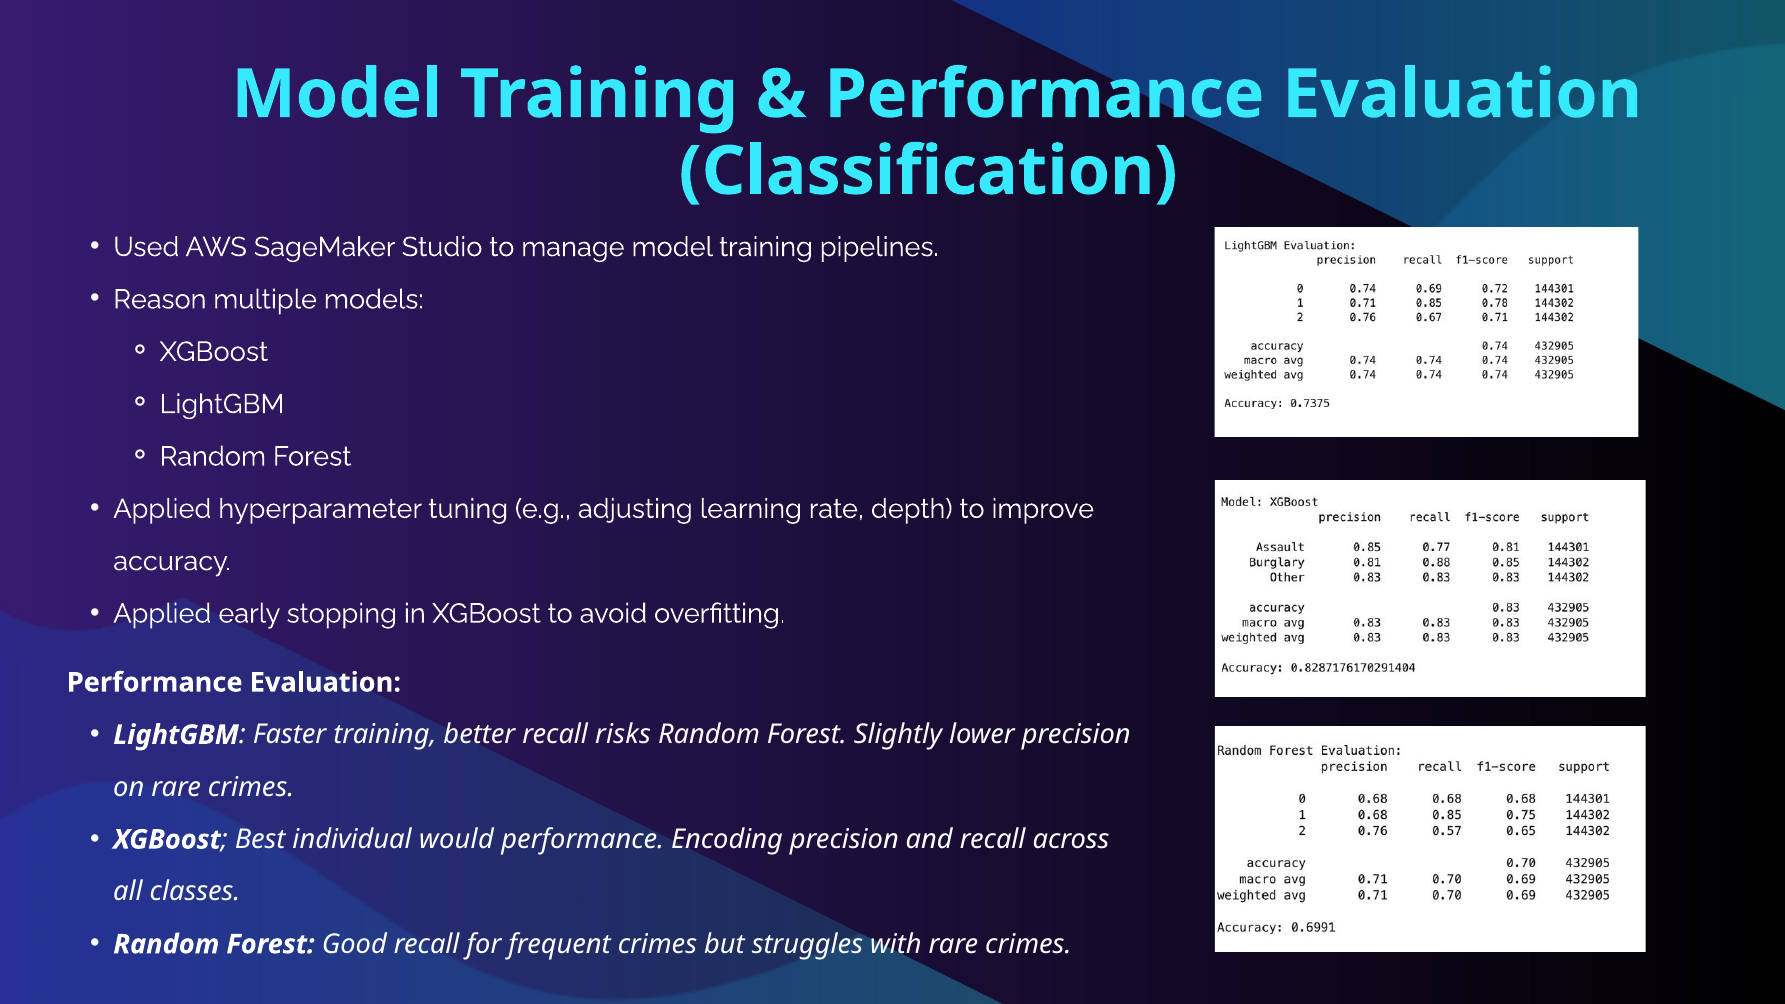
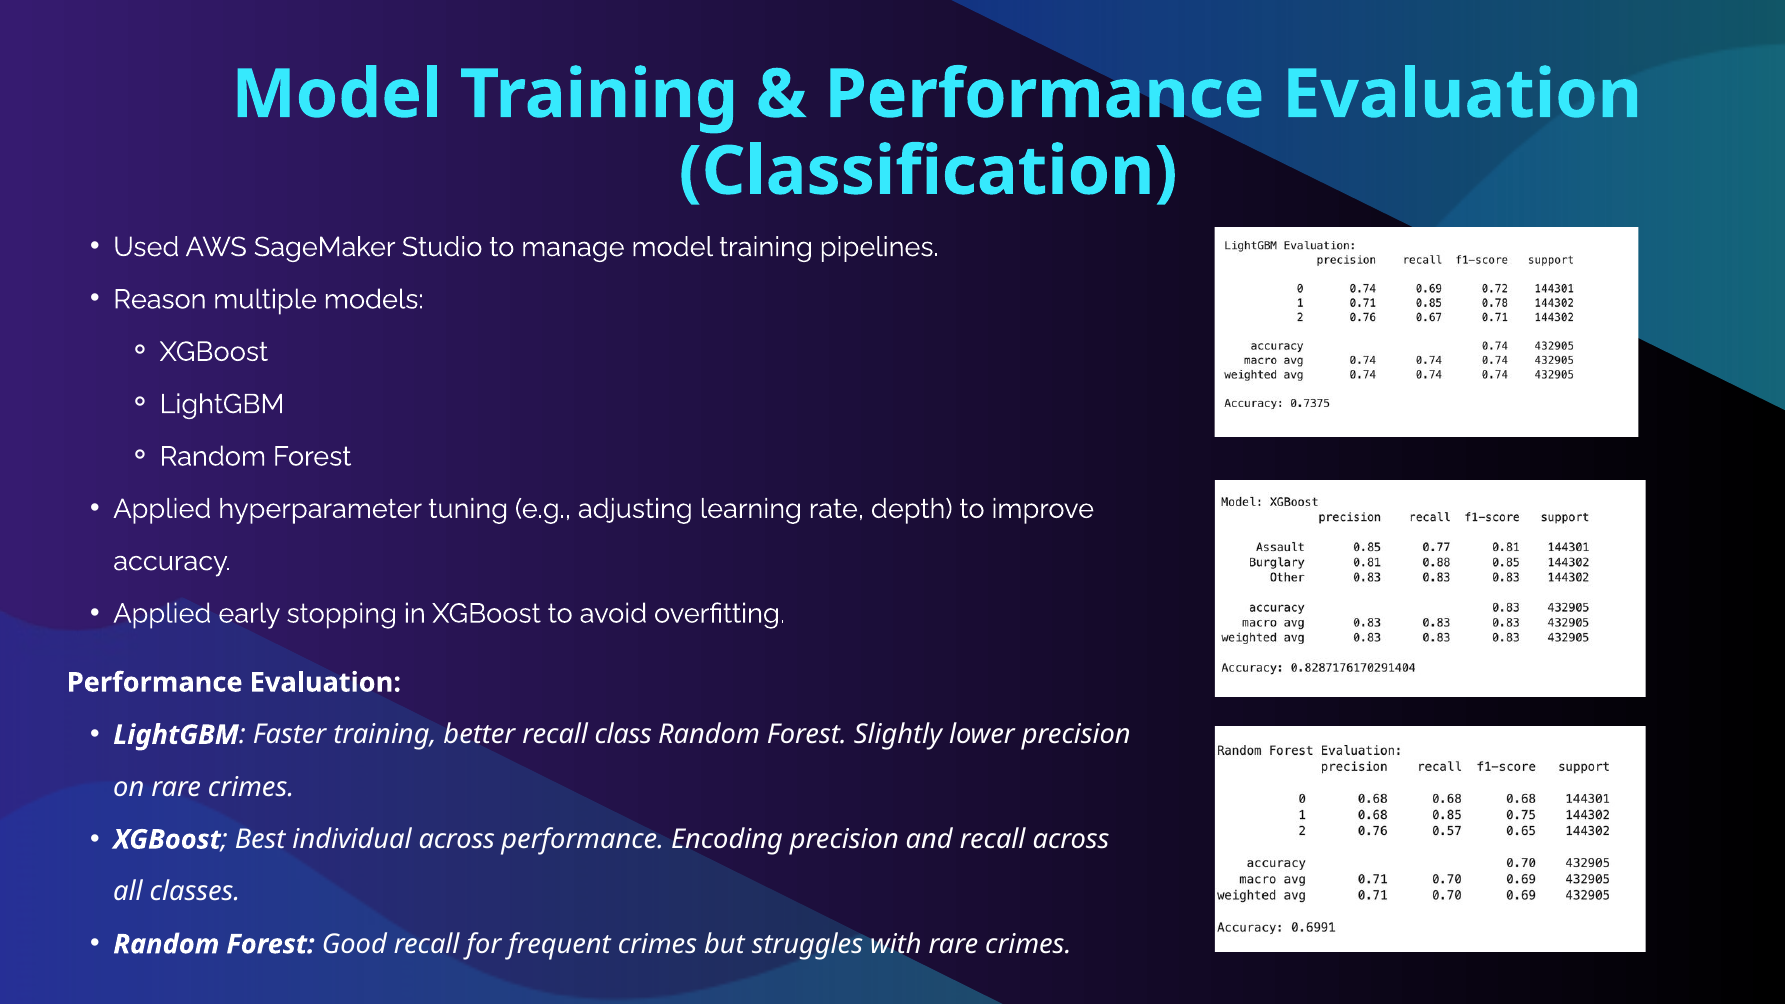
risks: risks -> class (623, 735)
individual would: would -> across (457, 840)
